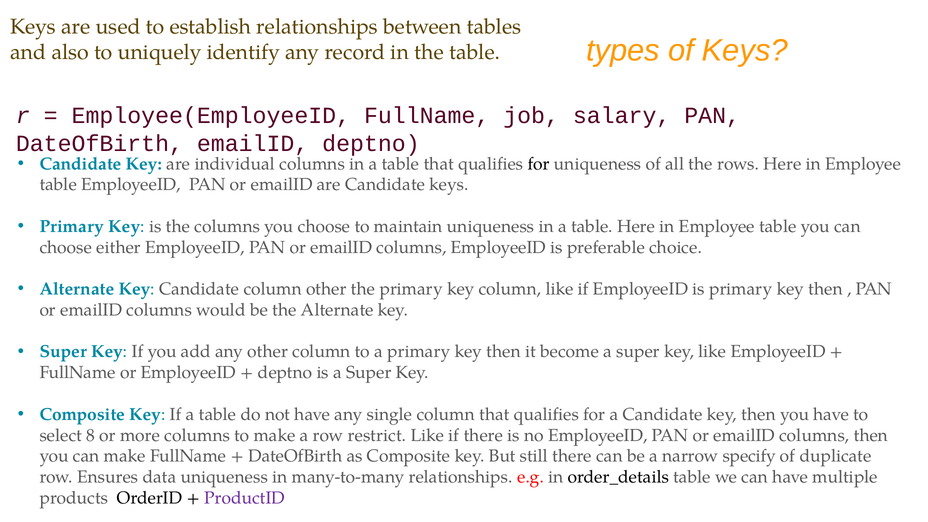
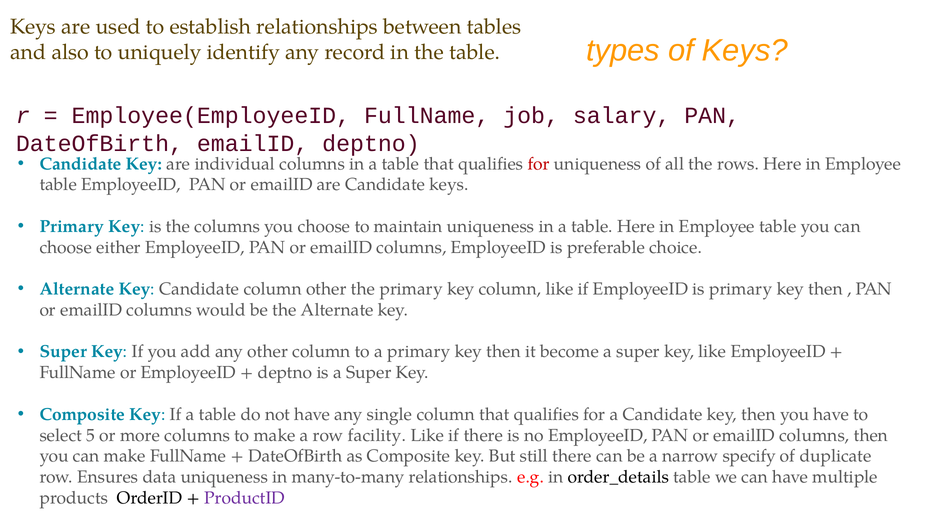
for colour: black -> red (539, 164)
8: 8 -> 5 (91, 435)
restrict: restrict -> facility (377, 435)
